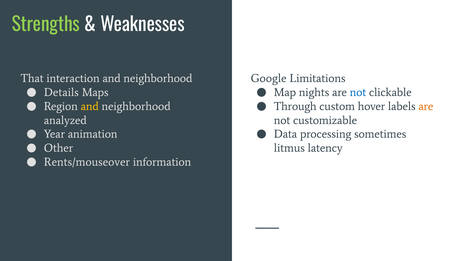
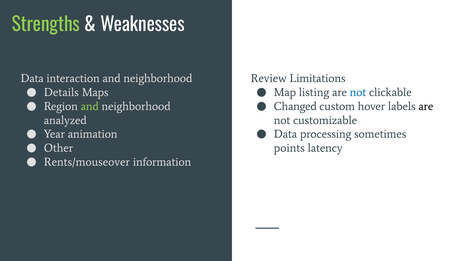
That: That -> Data (32, 78)
Google: Google -> Review (269, 78)
nights: nights -> listing (314, 92)
and colour: yellow -> light green (90, 106)
Through: Through -> Changed (295, 106)
are colour: orange -> black (426, 106)
litmus: litmus -> points (289, 148)
